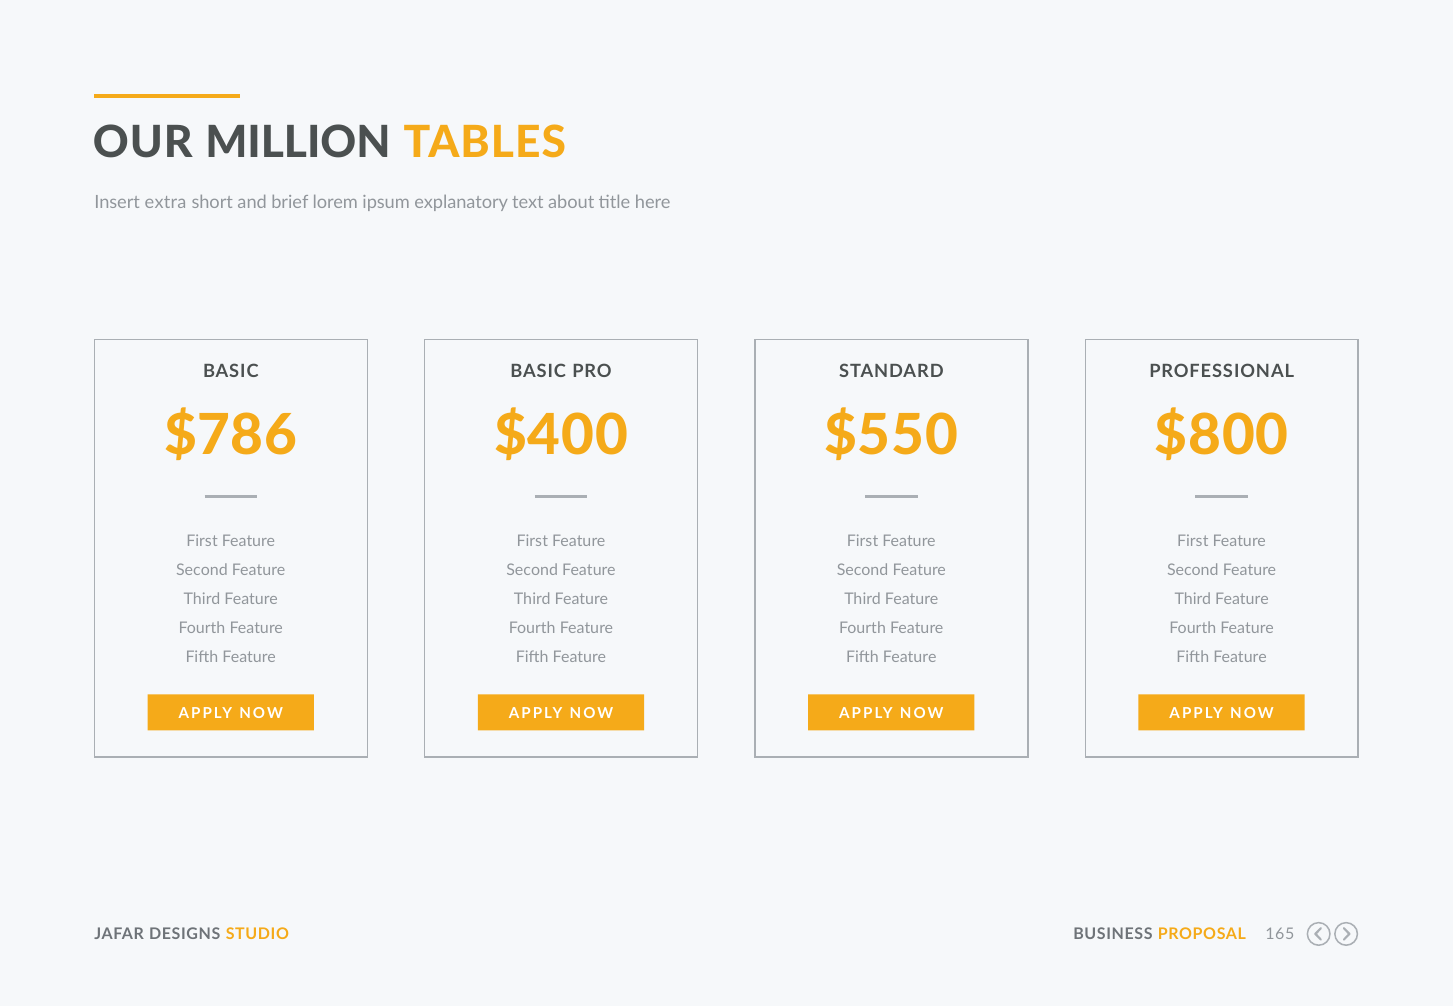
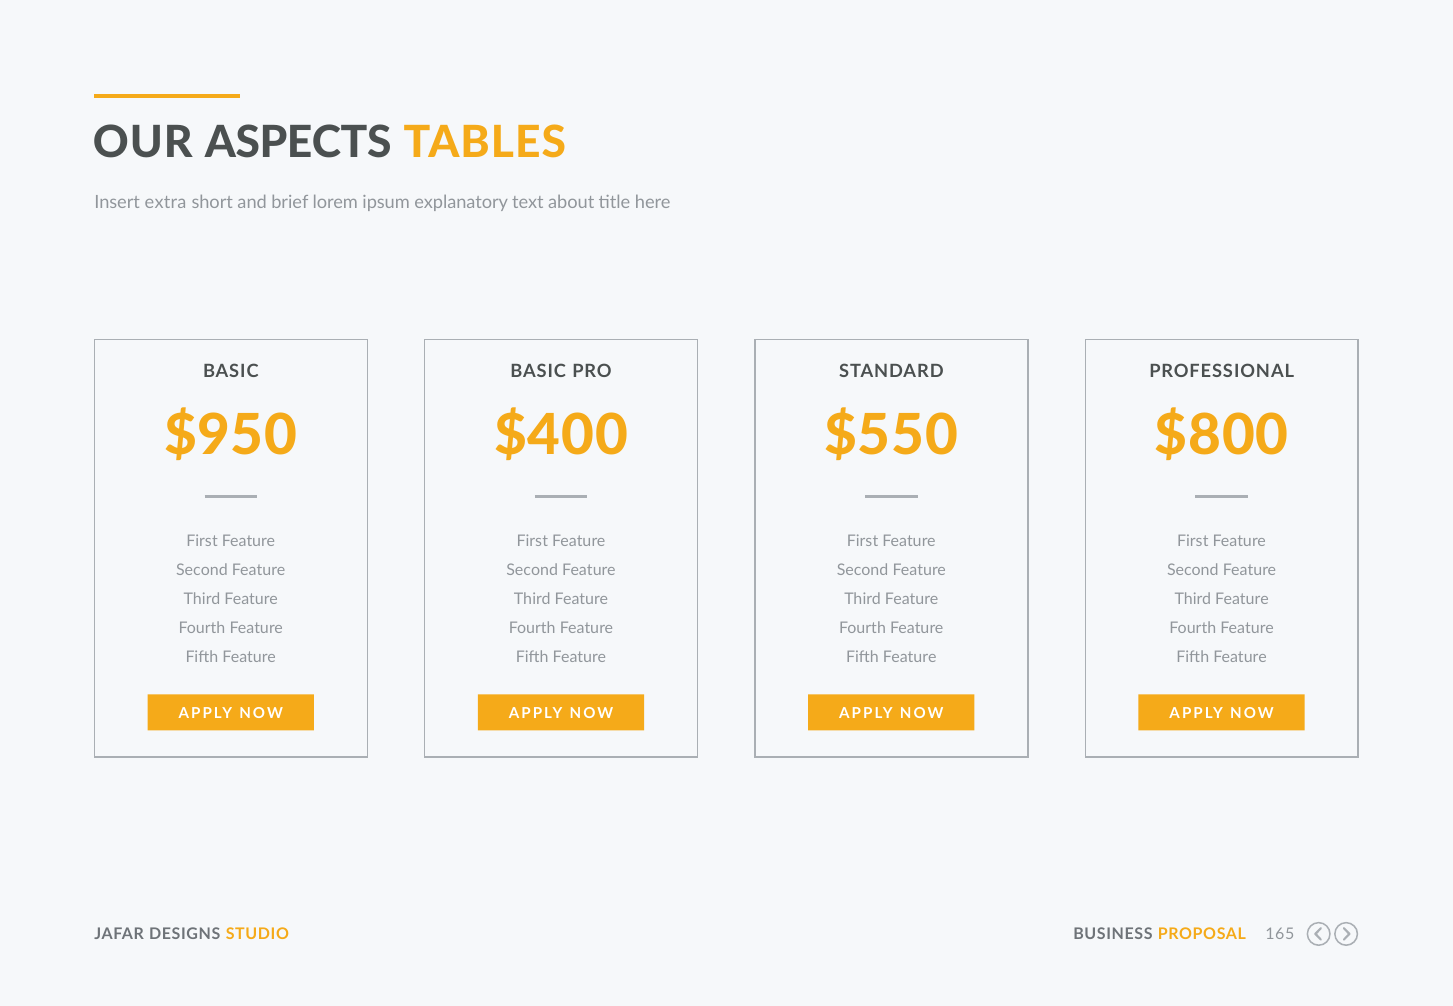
MILLION: MILLION -> ASPECTS (298, 142)
$786: $786 -> $950 (231, 435)
